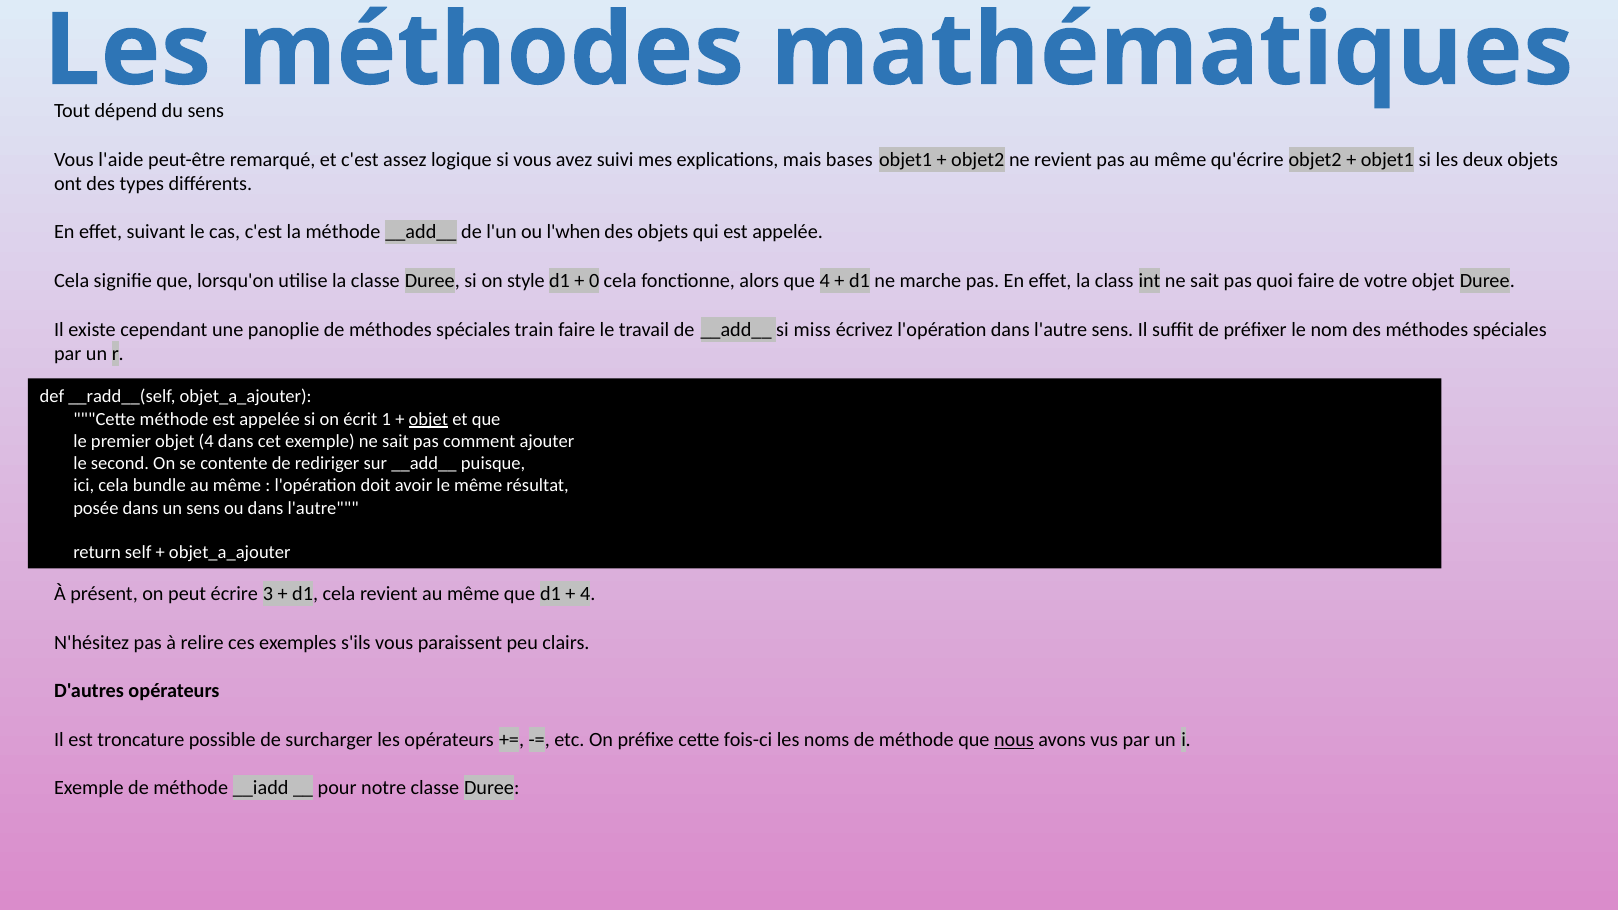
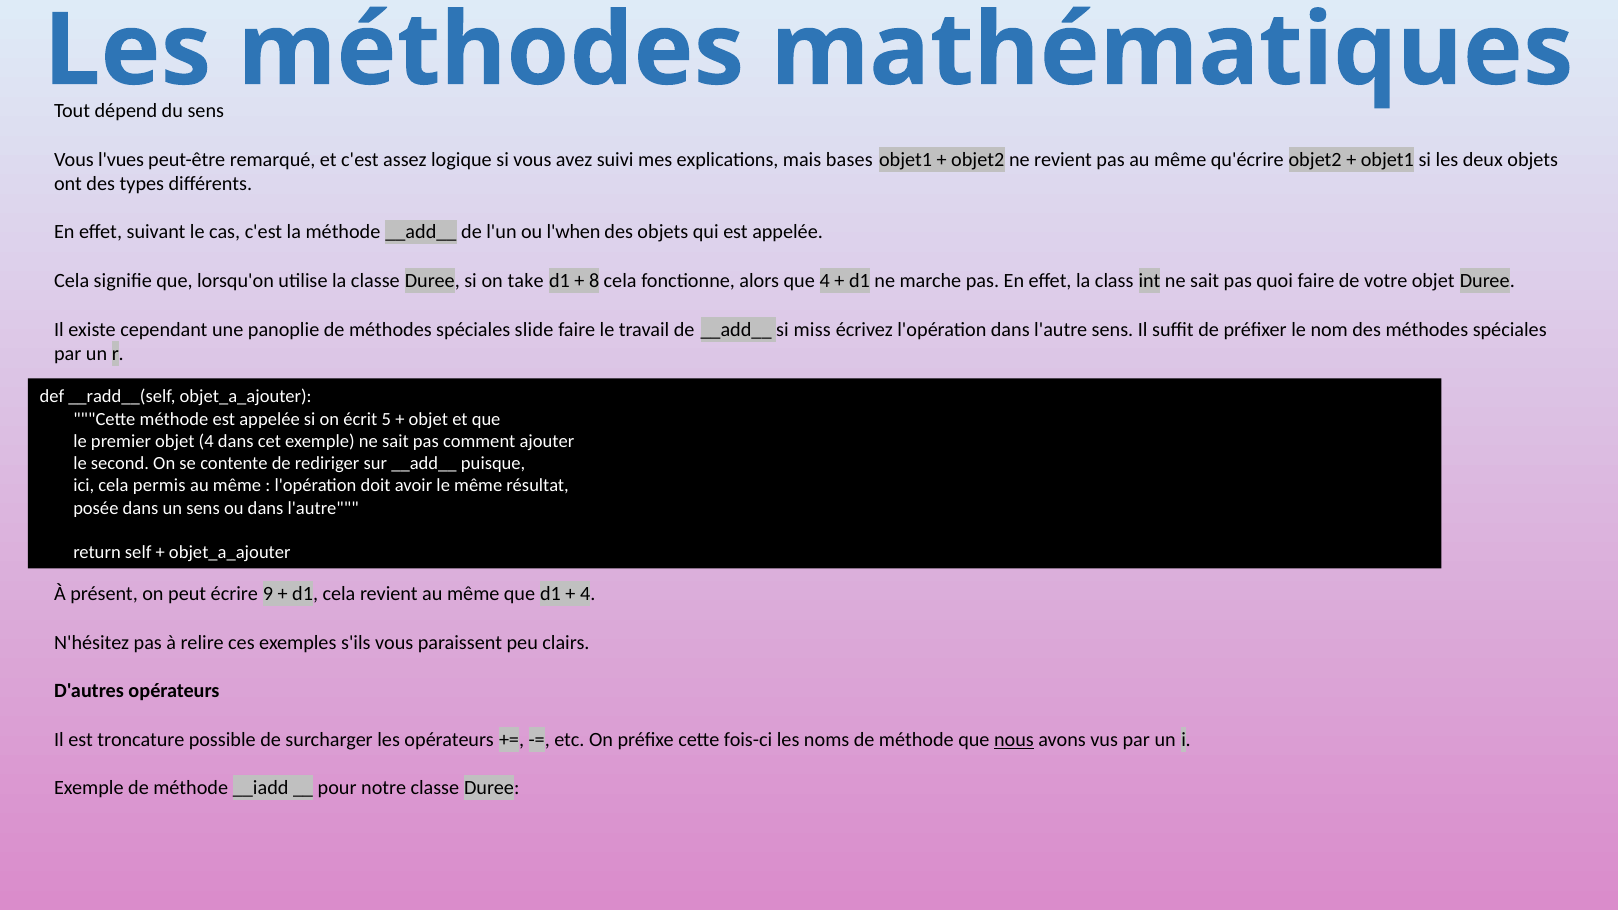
l'aide: l'aide -> l'vues (121, 160)
style: style -> take (526, 281)
0: 0 -> 8 (594, 281)
train: train -> slide (534, 329)
1: 1 -> 5 (386, 419)
objet underline: present -> none (428, 419)
bundle: bundle -> permis (159, 486)
3: 3 -> 9 (268, 594)
